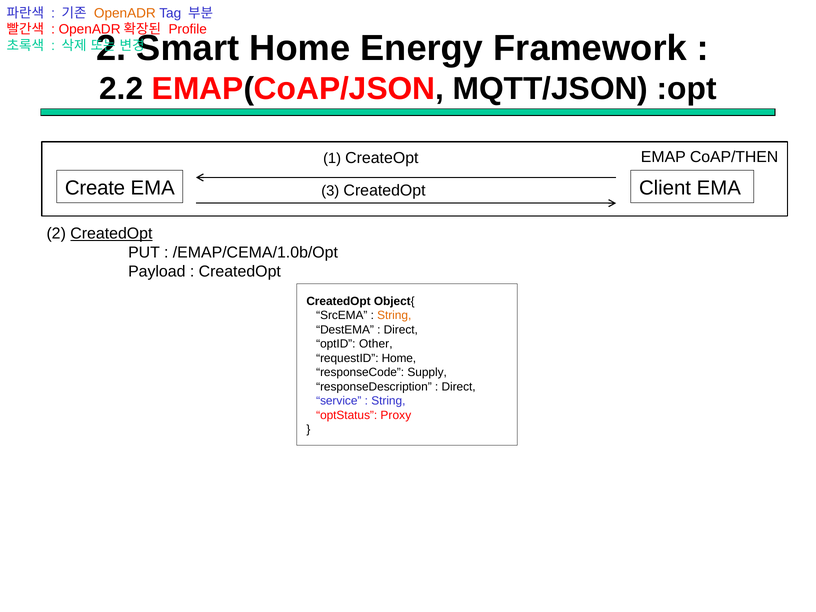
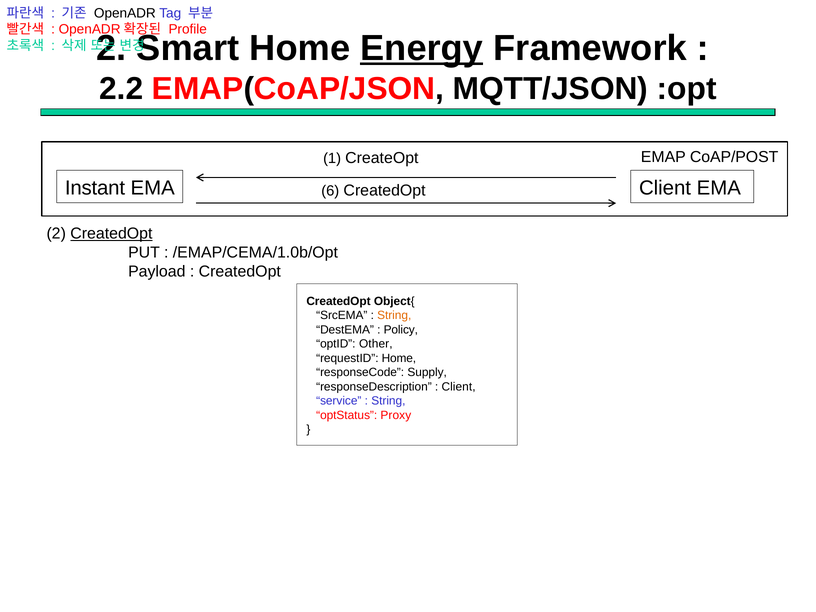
OpenADR colour: orange -> black (125, 13)
Energy underline: none -> present (422, 48)
CoAP/THEN: CoAP/THEN -> CoAP/POST (734, 157)
Create: Create -> Instant (95, 188)
3: 3 -> 6 (330, 191)
Direct: Direct -> Policy (401, 330)
Direct: Direct -> Client (459, 387)
